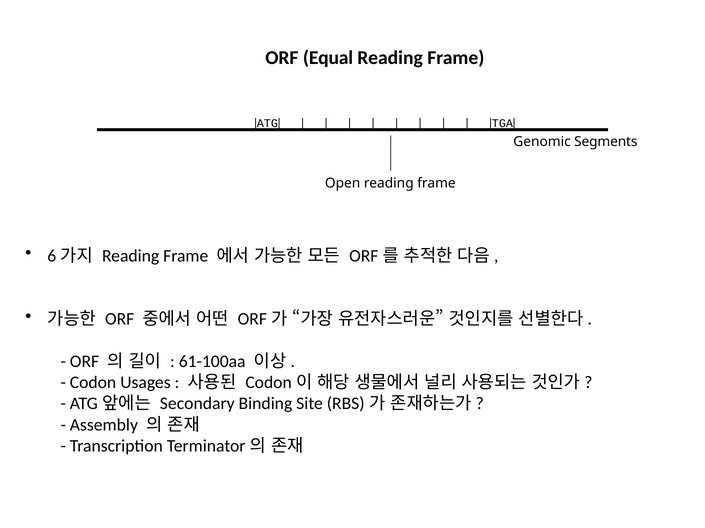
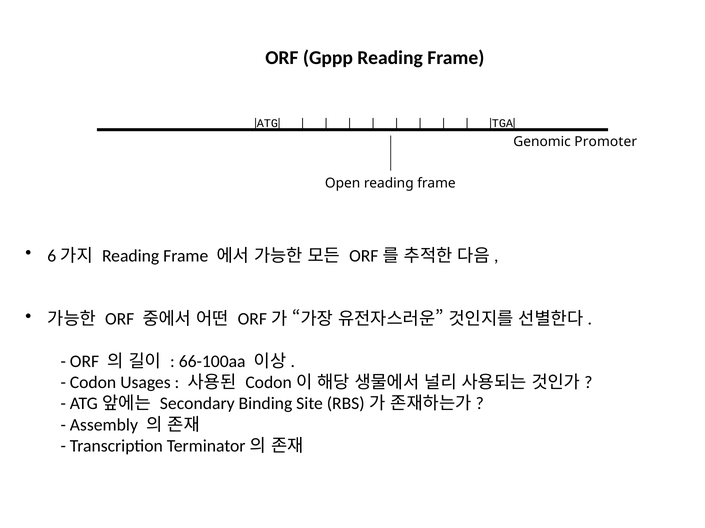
Equal: Equal -> Gppp (328, 58)
Segments: Segments -> Promoter (606, 142)
61-100aa: 61-100aa -> 66-100aa (212, 362)
